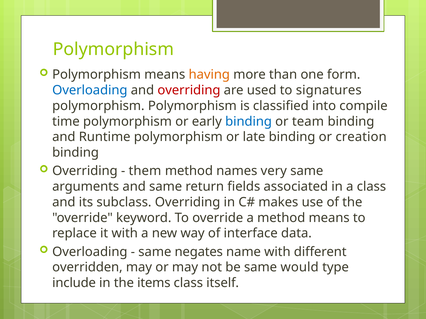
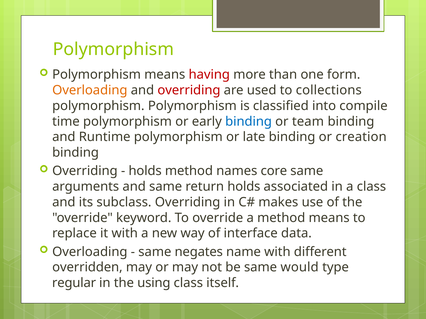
having colour: orange -> red (209, 75)
Overloading colour: blue -> orange (90, 90)
signatures: signatures -> collections (329, 90)
them: them -> holds (145, 171)
very: very -> core (274, 171)
return fields: fields -> holds (244, 187)
include: include -> regular (74, 283)
items: items -> using (154, 283)
